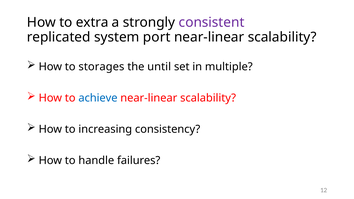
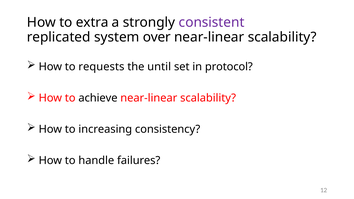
port: port -> over (157, 37)
storages: storages -> requests (101, 67)
multiple: multiple -> protocol (229, 67)
achieve colour: blue -> black (98, 98)
